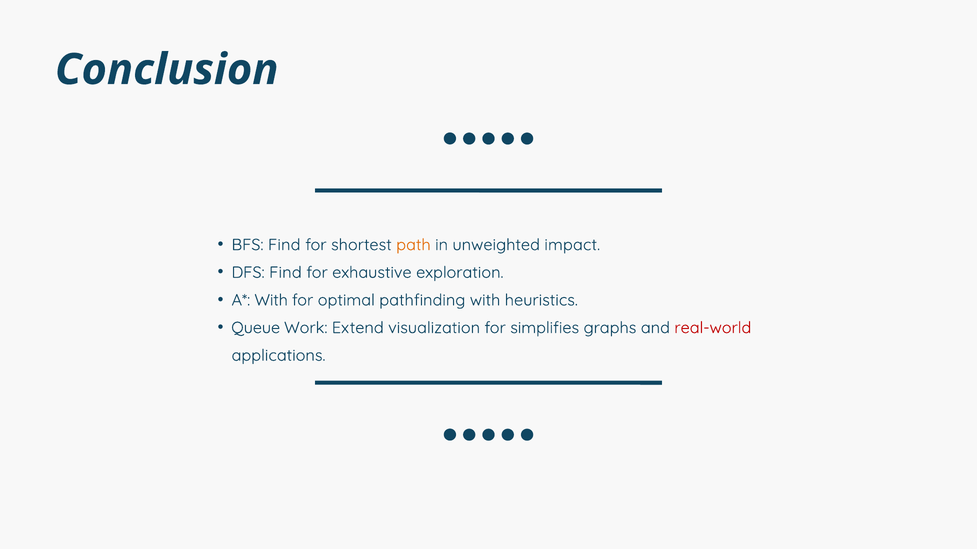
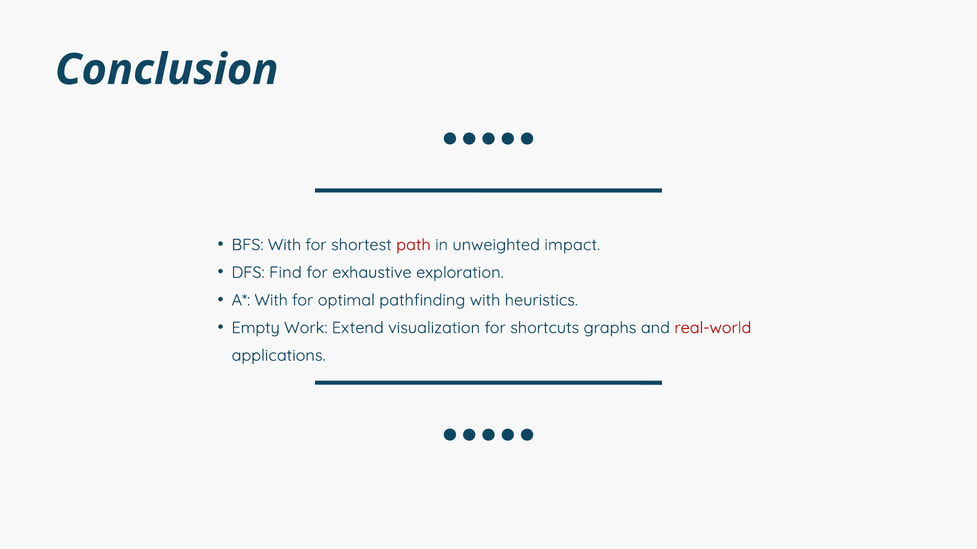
BFS Find: Find -> With (284, 245)
path colour: orange -> red (413, 245)
Queue: Queue -> Empty (256, 328)
simplifies: simplifies -> shortcuts (545, 328)
